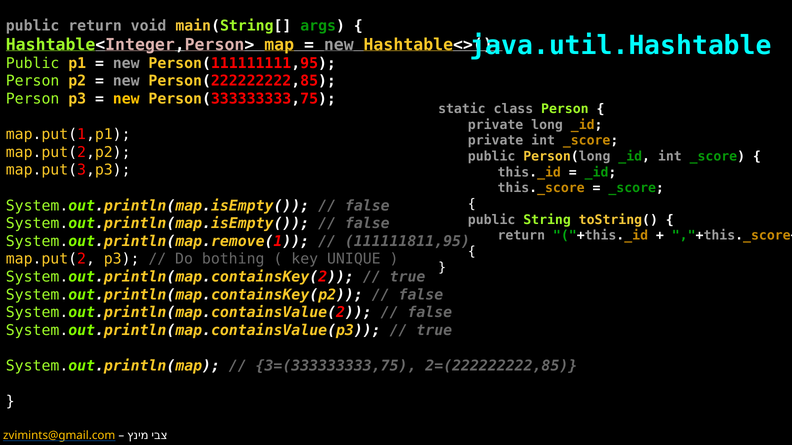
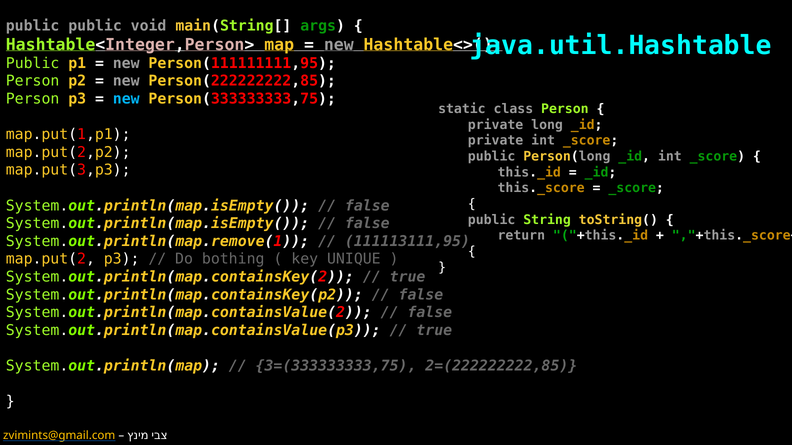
public return: return -> public (95, 26)
new colour: yellow -> light blue (126, 99)
111111811,95: 111111811,95 -> 111113111,95 (407, 242)
